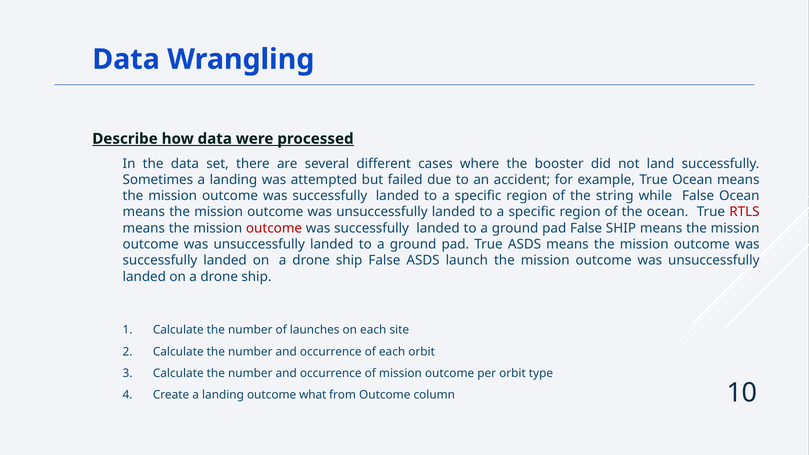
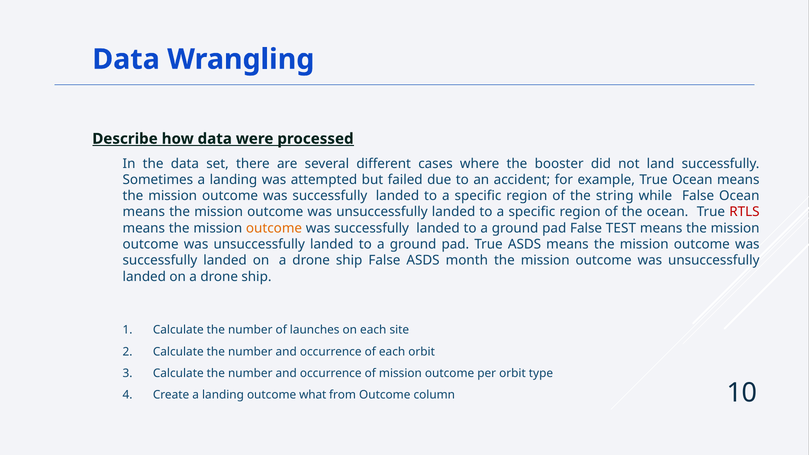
outcome colour: red -> orange (274, 228)
False SHIP: SHIP -> TEST (621, 228)
launch: launch -> month (467, 260)
